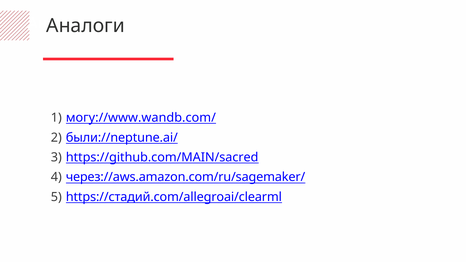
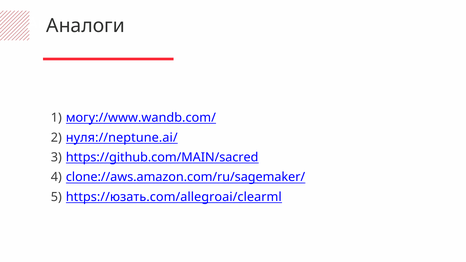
были://neptune.ai/: были://neptune.ai/ -> нуля://neptune.ai/ (122, 138)
через://aws.amazon.com/ru/sagemaker/: через://aws.amazon.com/ru/sagemaker/ -> clone://aws.amazon.com/ru/sagemaker/ (185, 177)
https://стадий.com/allegroai/clearml: https://стадий.com/allegroai/clearml -> https://юзать.com/allegroai/clearml (174, 197)
